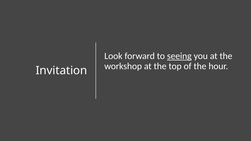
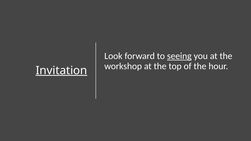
Invitation underline: none -> present (61, 71)
